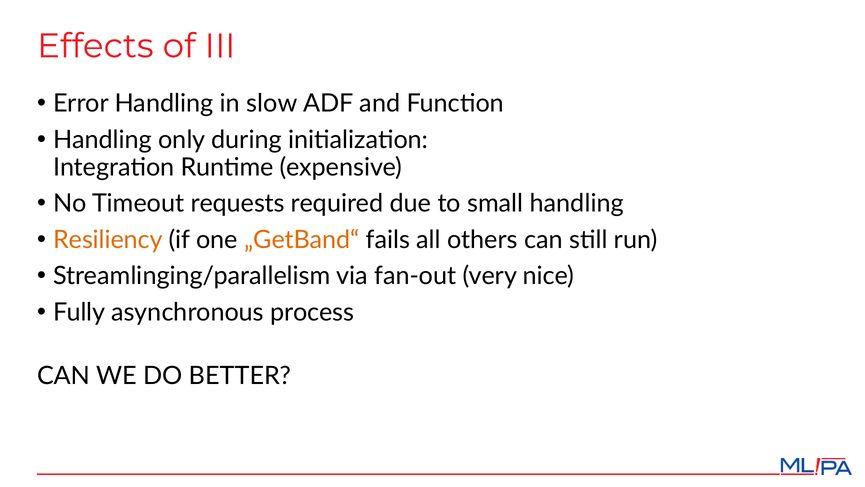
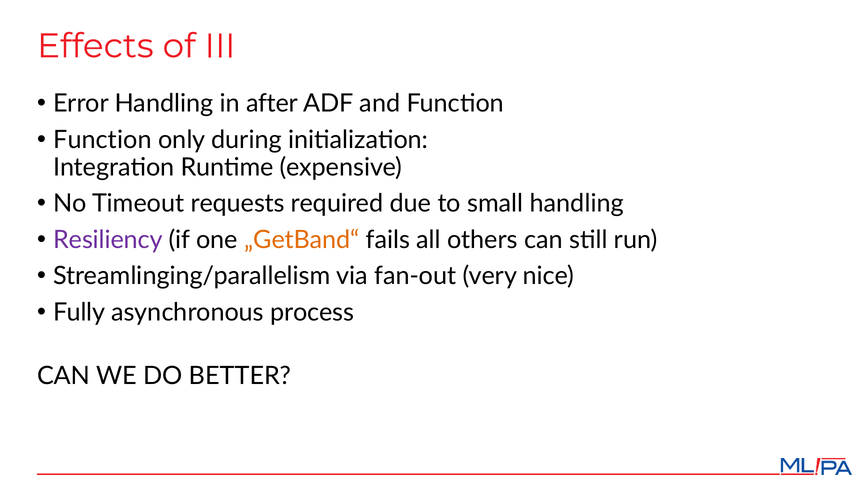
slow: slow -> after (272, 104)
Handling: Handling -> Function (102, 140)
Resiliency colour: orange -> purple (108, 240)
